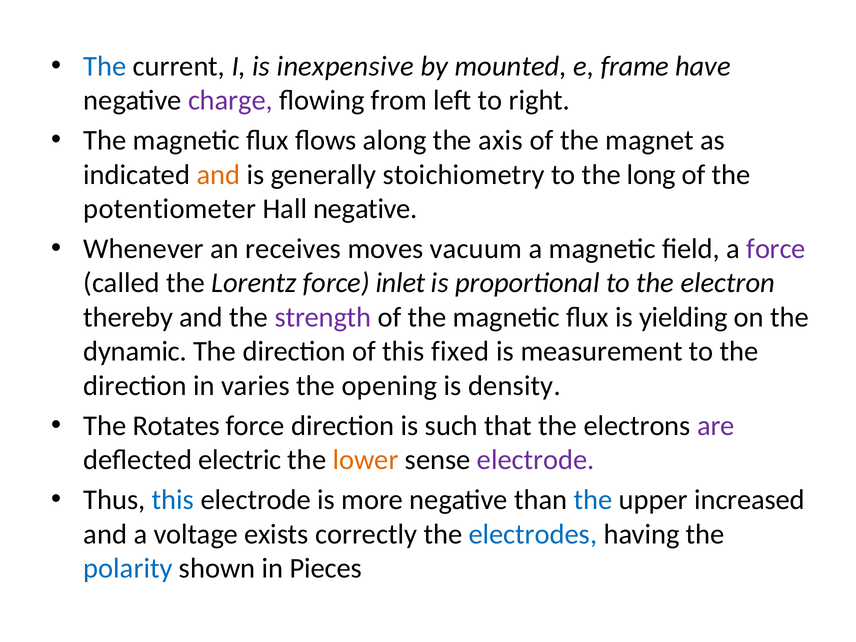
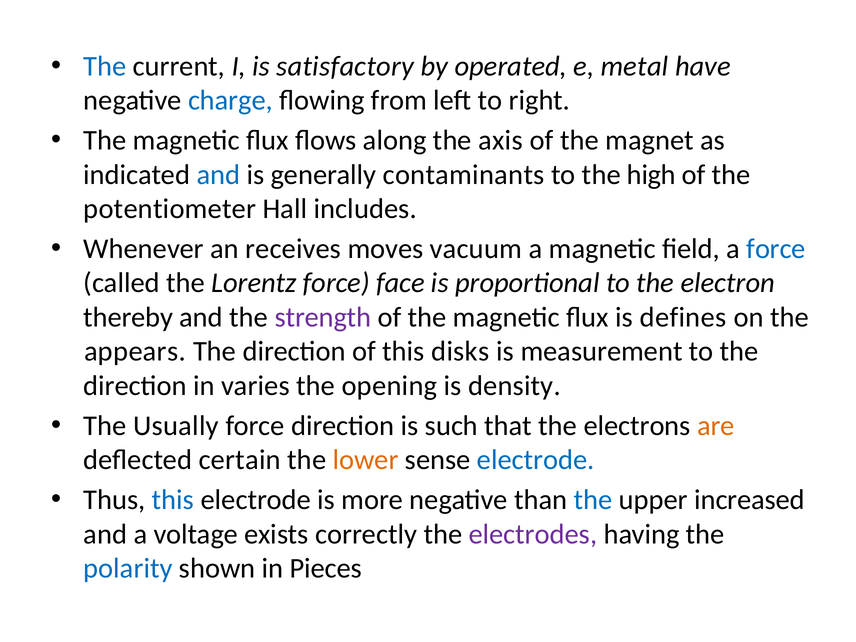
inexpensive: inexpensive -> satisfactory (345, 66)
mounted: mounted -> operated (511, 66)
frame: frame -> metal (635, 66)
charge colour: purple -> blue (230, 100)
and colour: orange -> blue (218, 175)
stoichiometry: stoichiometry -> contaminants (464, 175)
long: long -> high (651, 175)
Hall negative: negative -> includes (365, 209)
force colour: purple -> blue (776, 249)
inlet: inlet -> face (400, 283)
yielding: yielding -> defines (683, 317)
dynamic: dynamic -> appears (135, 352)
fixed: fixed -> disks (460, 352)
Rotates: Rotates -> Usually (176, 426)
are colour: purple -> orange (716, 426)
electric: electric -> certain (240, 460)
electrode colour: purple -> blue (536, 460)
electrodes colour: blue -> purple (533, 534)
